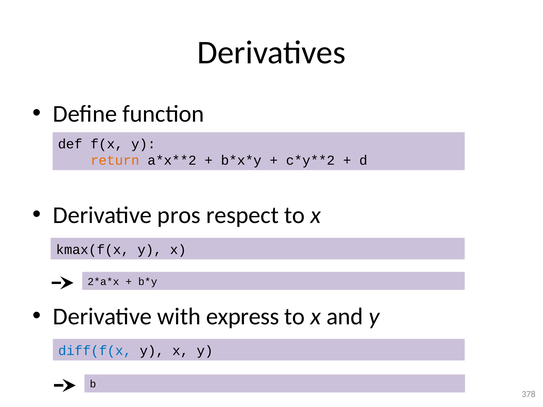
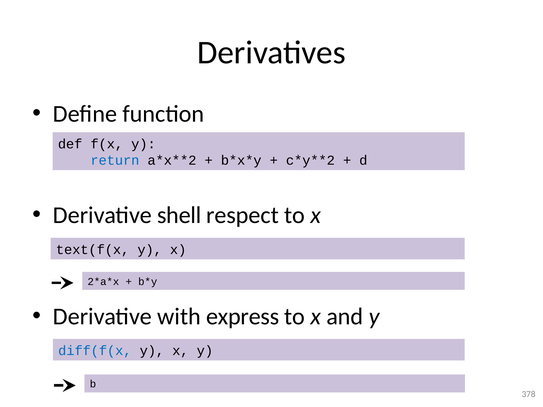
return colour: orange -> blue (115, 160)
pros: pros -> shell (179, 215)
kmax(f(x: kmax(f(x -> text(f(x (93, 250)
